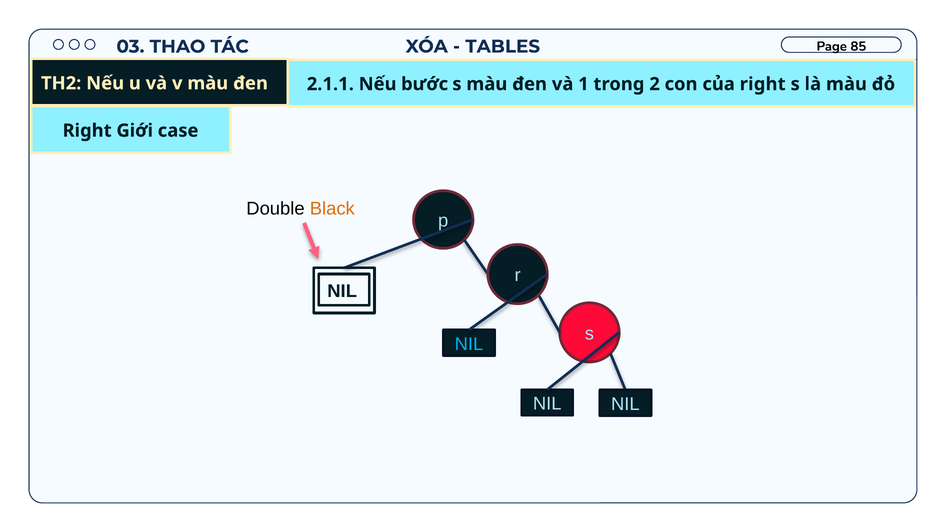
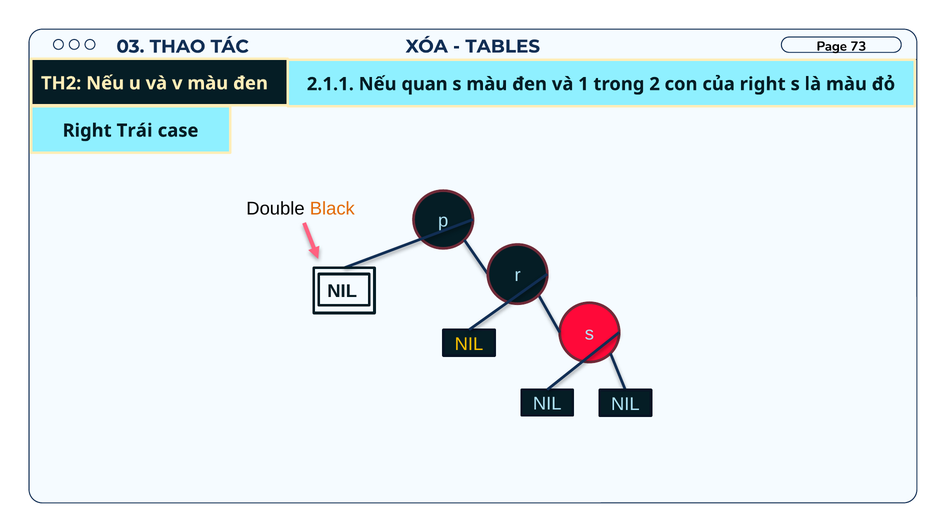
85: 85 -> 73 (858, 46)
bước: bước -> quan (425, 84)
Giới: Giới -> Trái (135, 131)
NIL colour: light blue -> yellow (469, 344)
